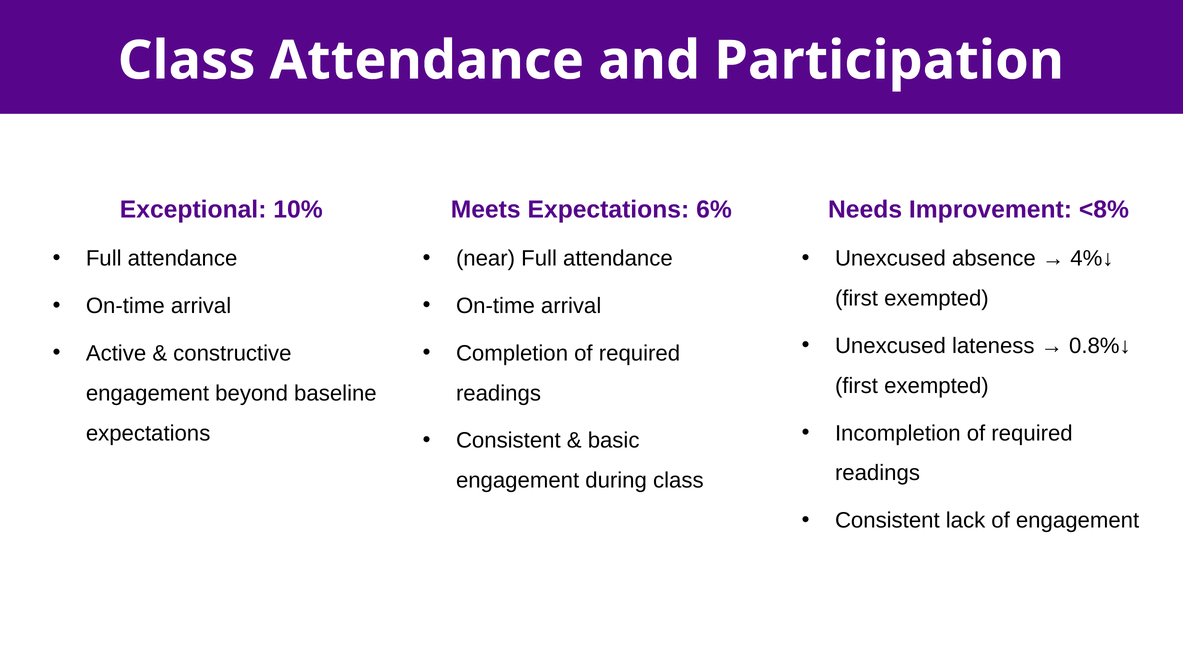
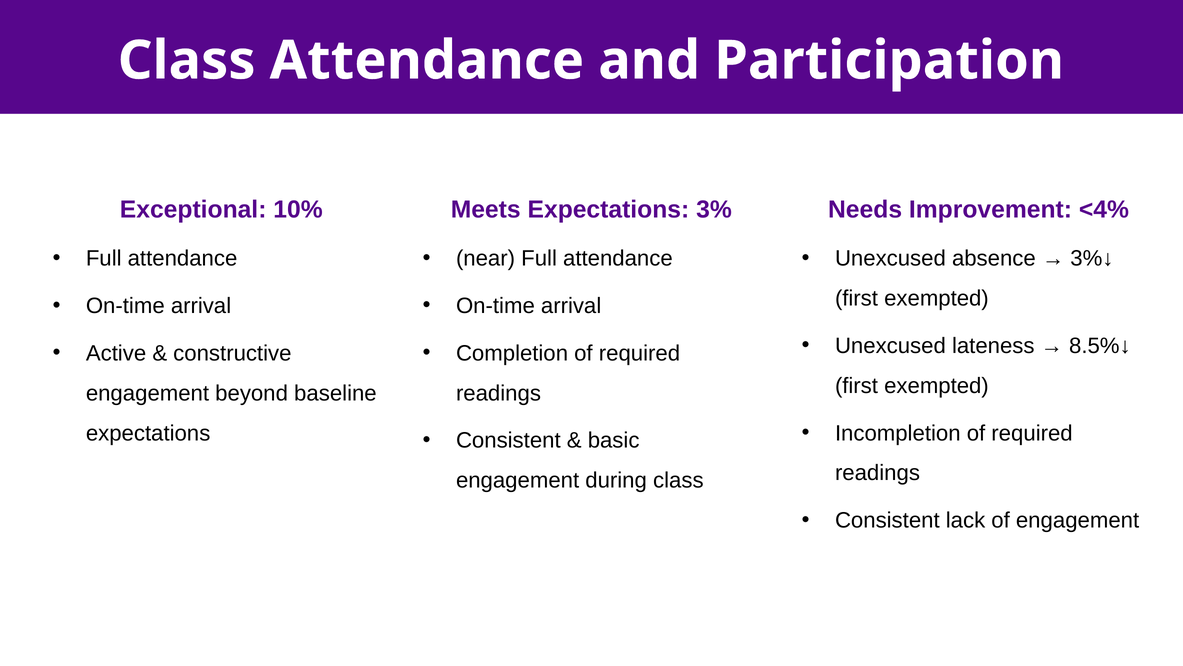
6%: 6% -> 3% (714, 210)
<8%: <8% -> <4% (1104, 210)
4%↓: 4%↓ -> 3%↓ (1092, 258)
0.8%↓: 0.8%↓ -> 8.5%↓ (1100, 346)
